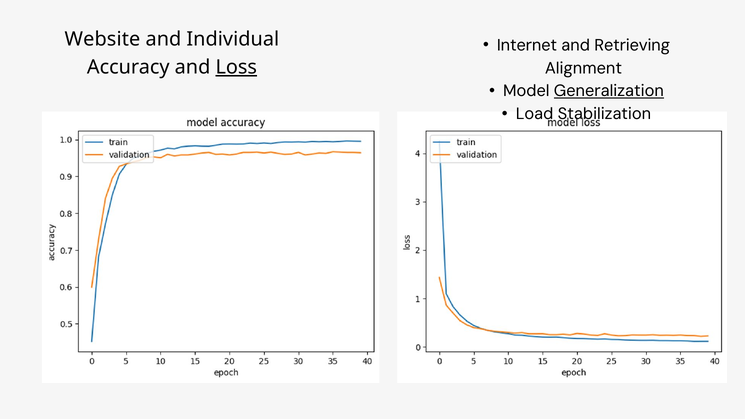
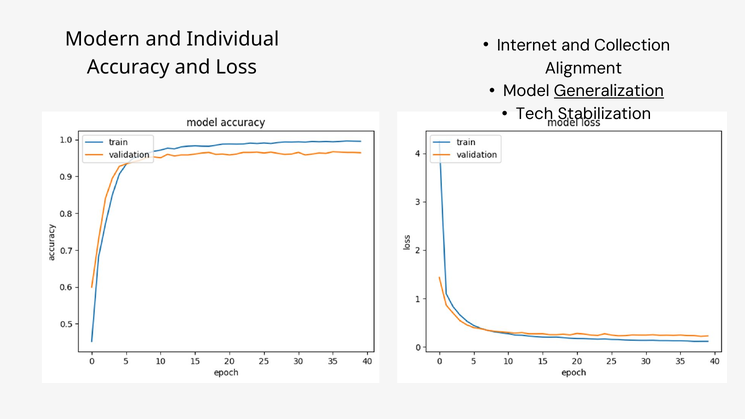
Website: Website -> Modern (102, 39)
Retrieving: Retrieving -> Collection (632, 45)
Loss underline: present -> none (236, 67)
Load: Load -> Tech (535, 114)
